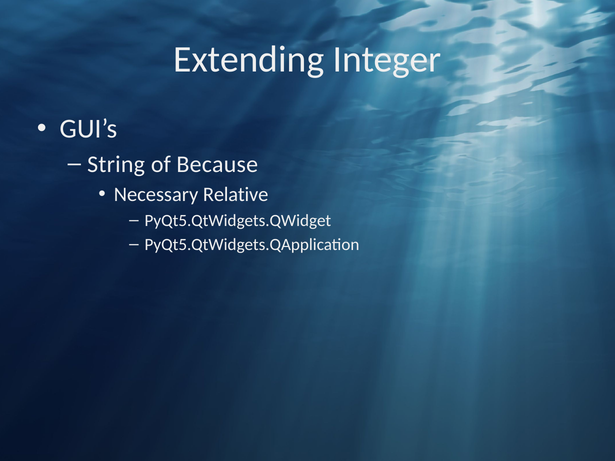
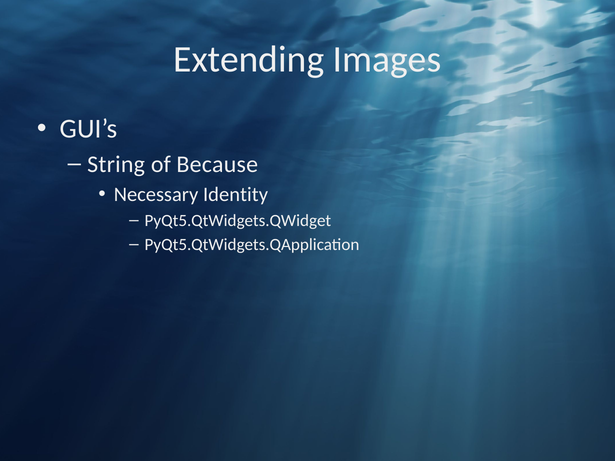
Integer: Integer -> Images (387, 60)
Relative: Relative -> Identity (236, 195)
